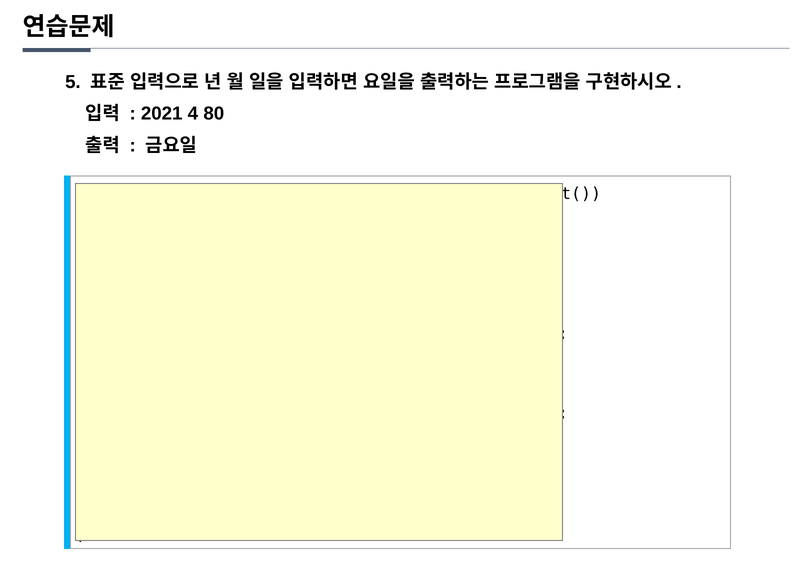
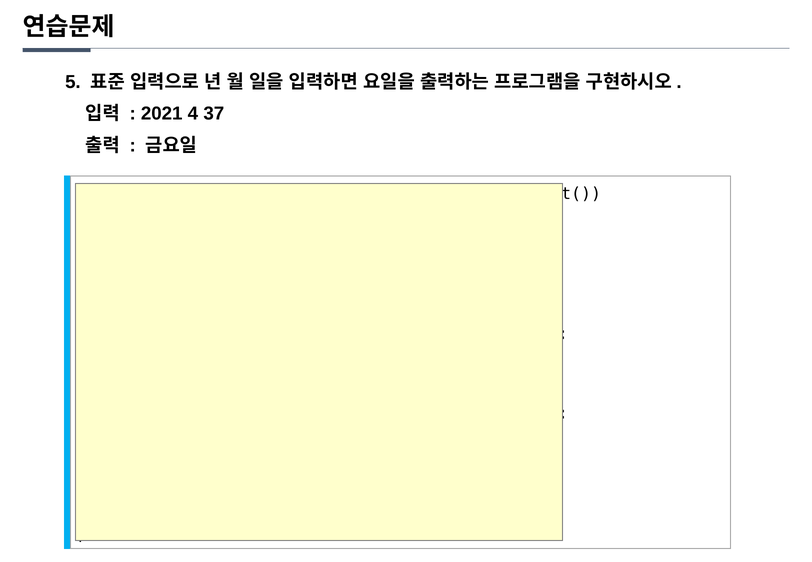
80: 80 -> 37 (214, 114)
